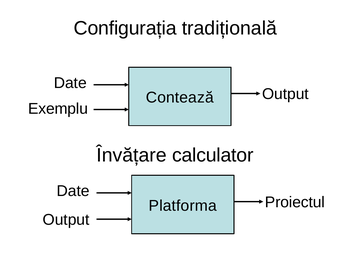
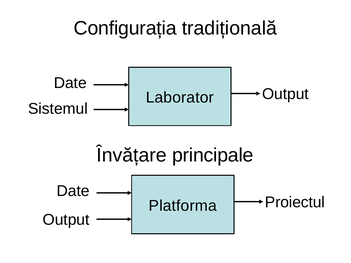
Contează: Contează -> Laborator (180, 98)
Exemplu: Exemplu -> Sistemul (58, 109)
calculator: calculator -> principale (213, 155)
